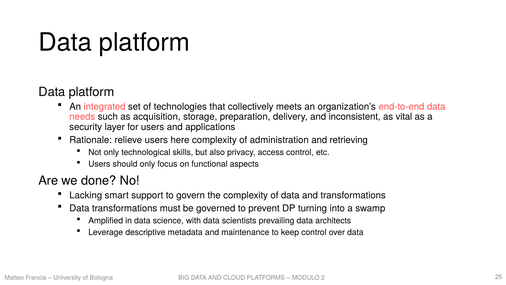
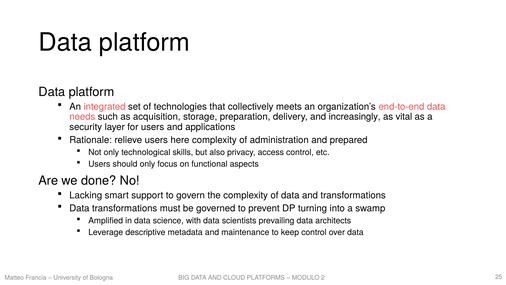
inconsistent: inconsistent -> increasingly (355, 117)
retrieving: retrieving -> prepared (349, 140)
